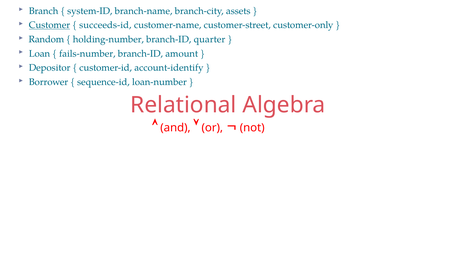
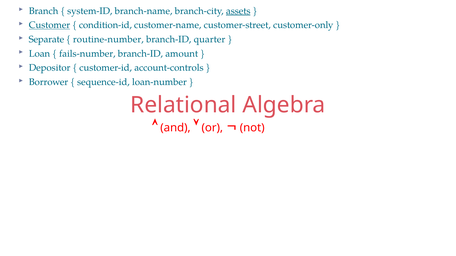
assets underline: none -> present (238, 11)
succeeds-id: succeeds-id -> condition-id (105, 25)
Random: Random -> Separate (46, 39)
holding-number: holding-number -> routine-number (108, 39)
account-identify: account-identify -> account-controls (169, 68)
